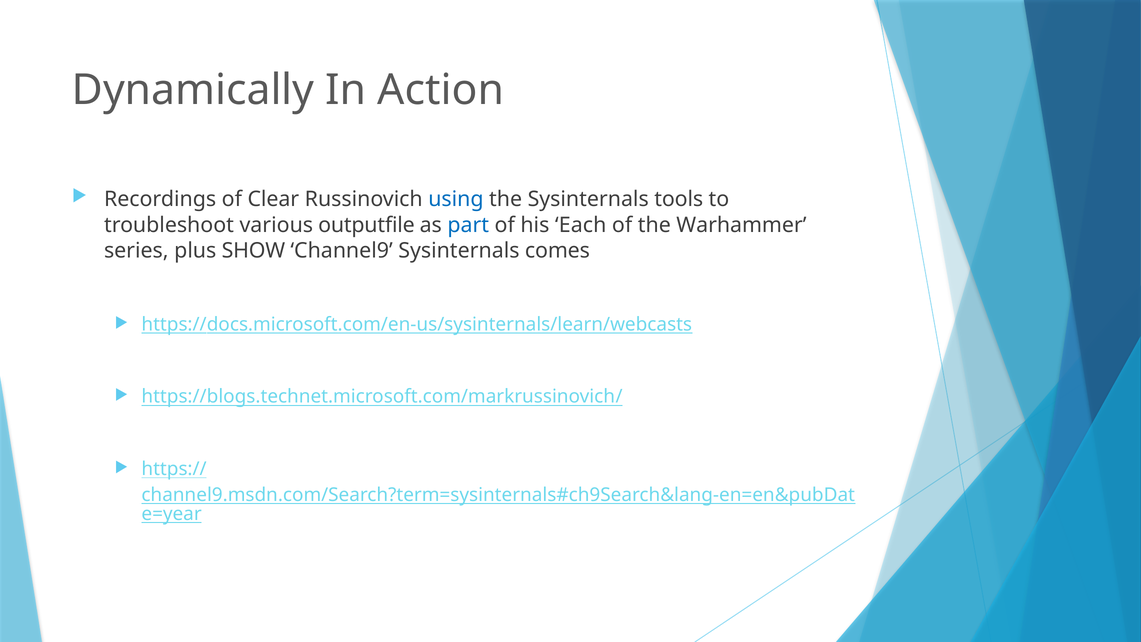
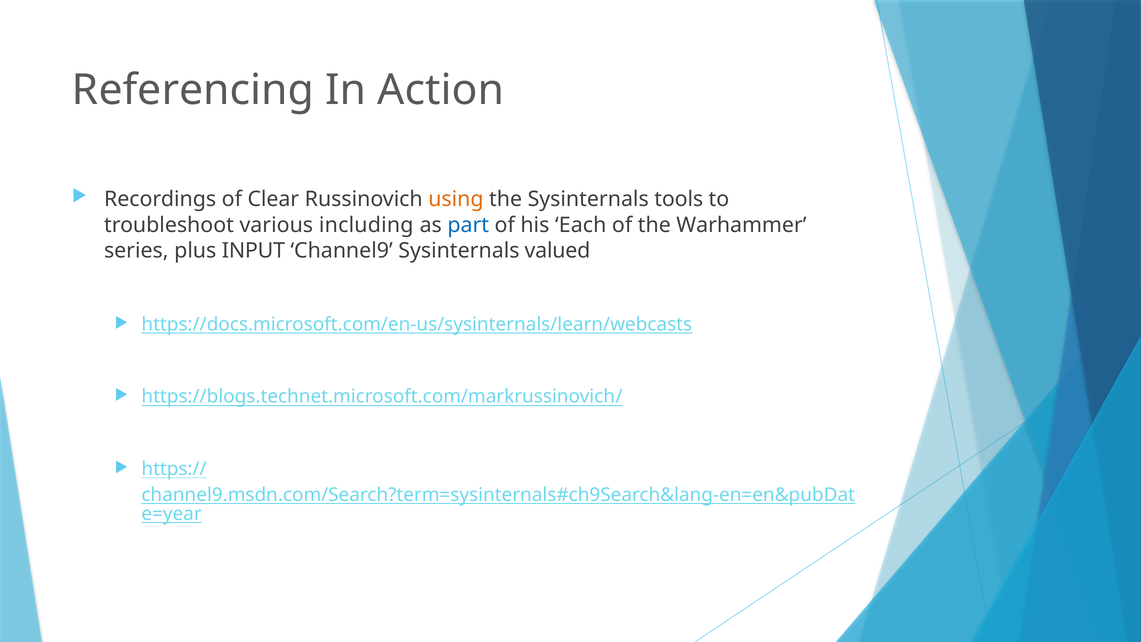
Dynamically: Dynamically -> Referencing (193, 90)
using colour: blue -> orange (456, 199)
outputfile: outputfile -> including (366, 225)
SHOW: SHOW -> INPUT (253, 251)
comes: comes -> valued (557, 251)
